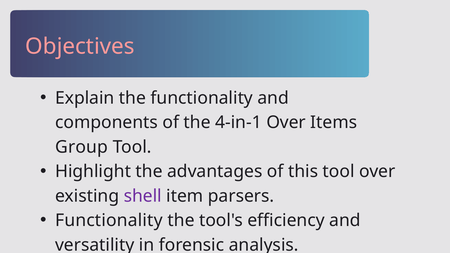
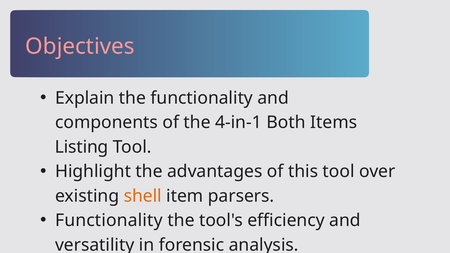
4-in-1 Over: Over -> Both (286, 123)
Group: Group -> Listing (82, 147)
shell colour: purple -> orange (143, 196)
